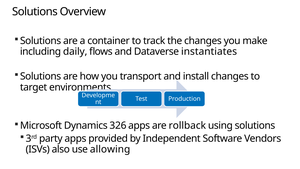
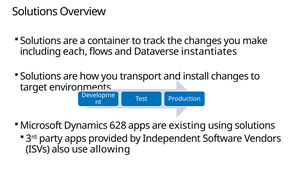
daily: daily -> each (75, 51)
326: 326 -> 628 (118, 125)
rollback: rollback -> existing (187, 125)
